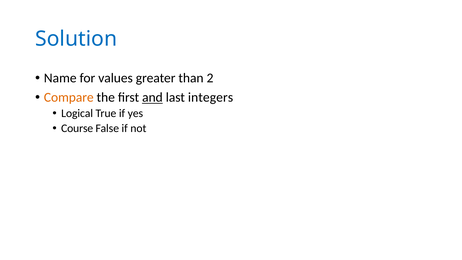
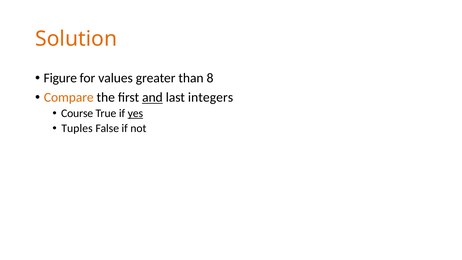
Solution colour: blue -> orange (76, 39)
Name: Name -> Figure (60, 78)
2: 2 -> 8 (210, 78)
Logical: Logical -> Course (77, 113)
yes underline: none -> present (135, 113)
Course: Course -> Tuples (77, 128)
